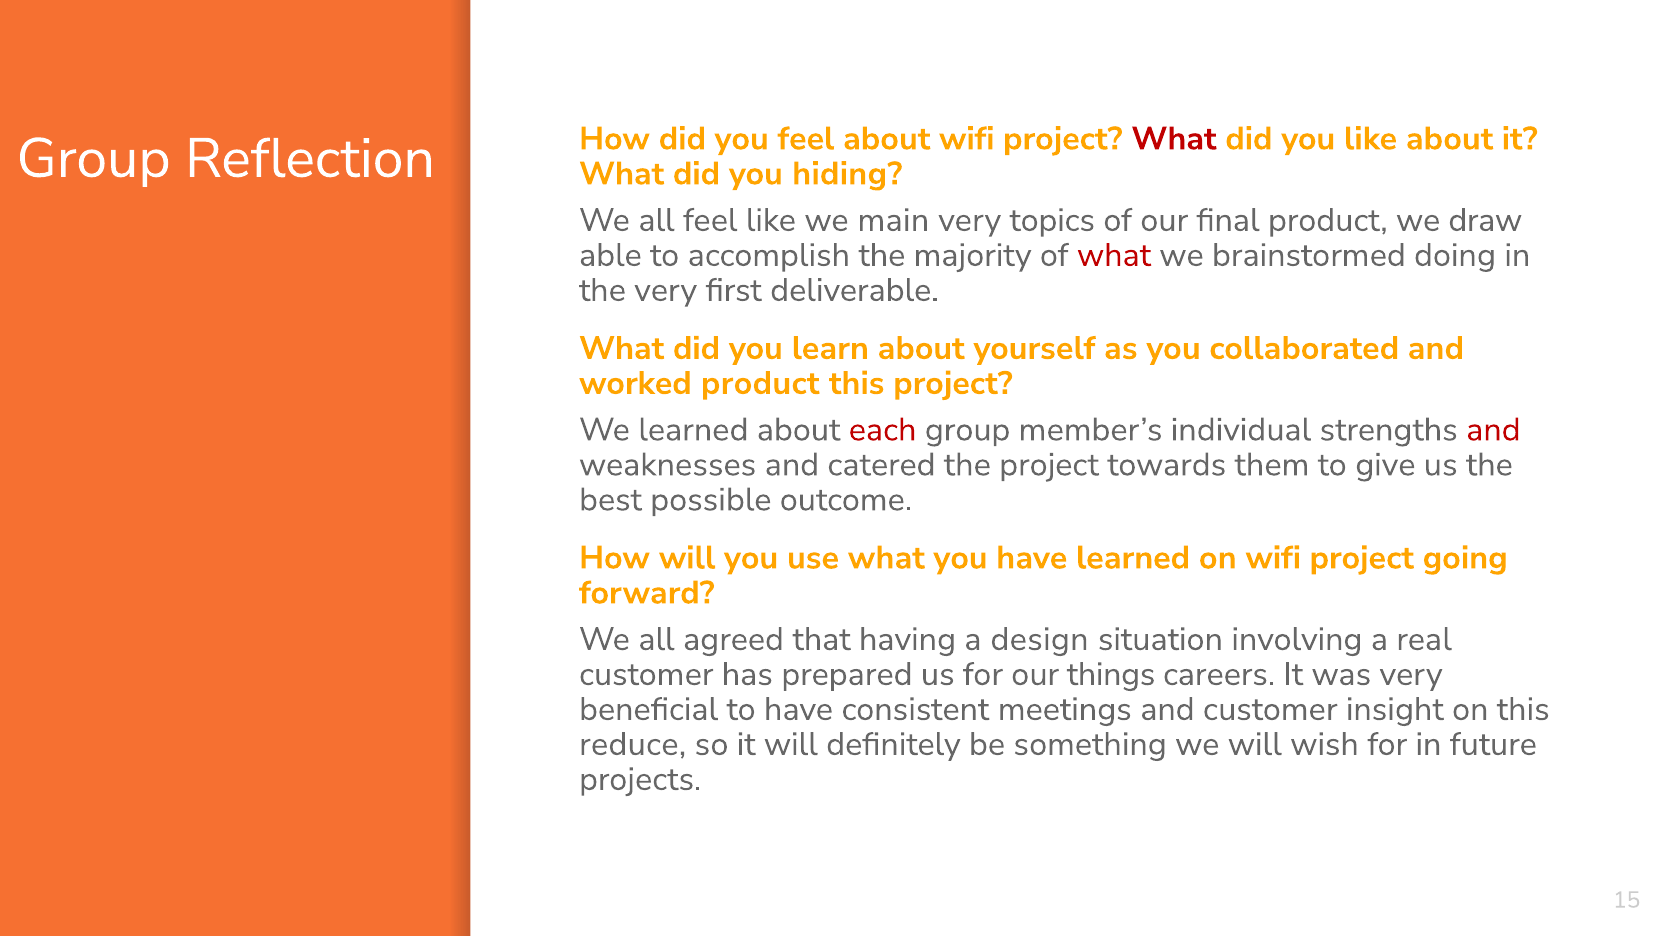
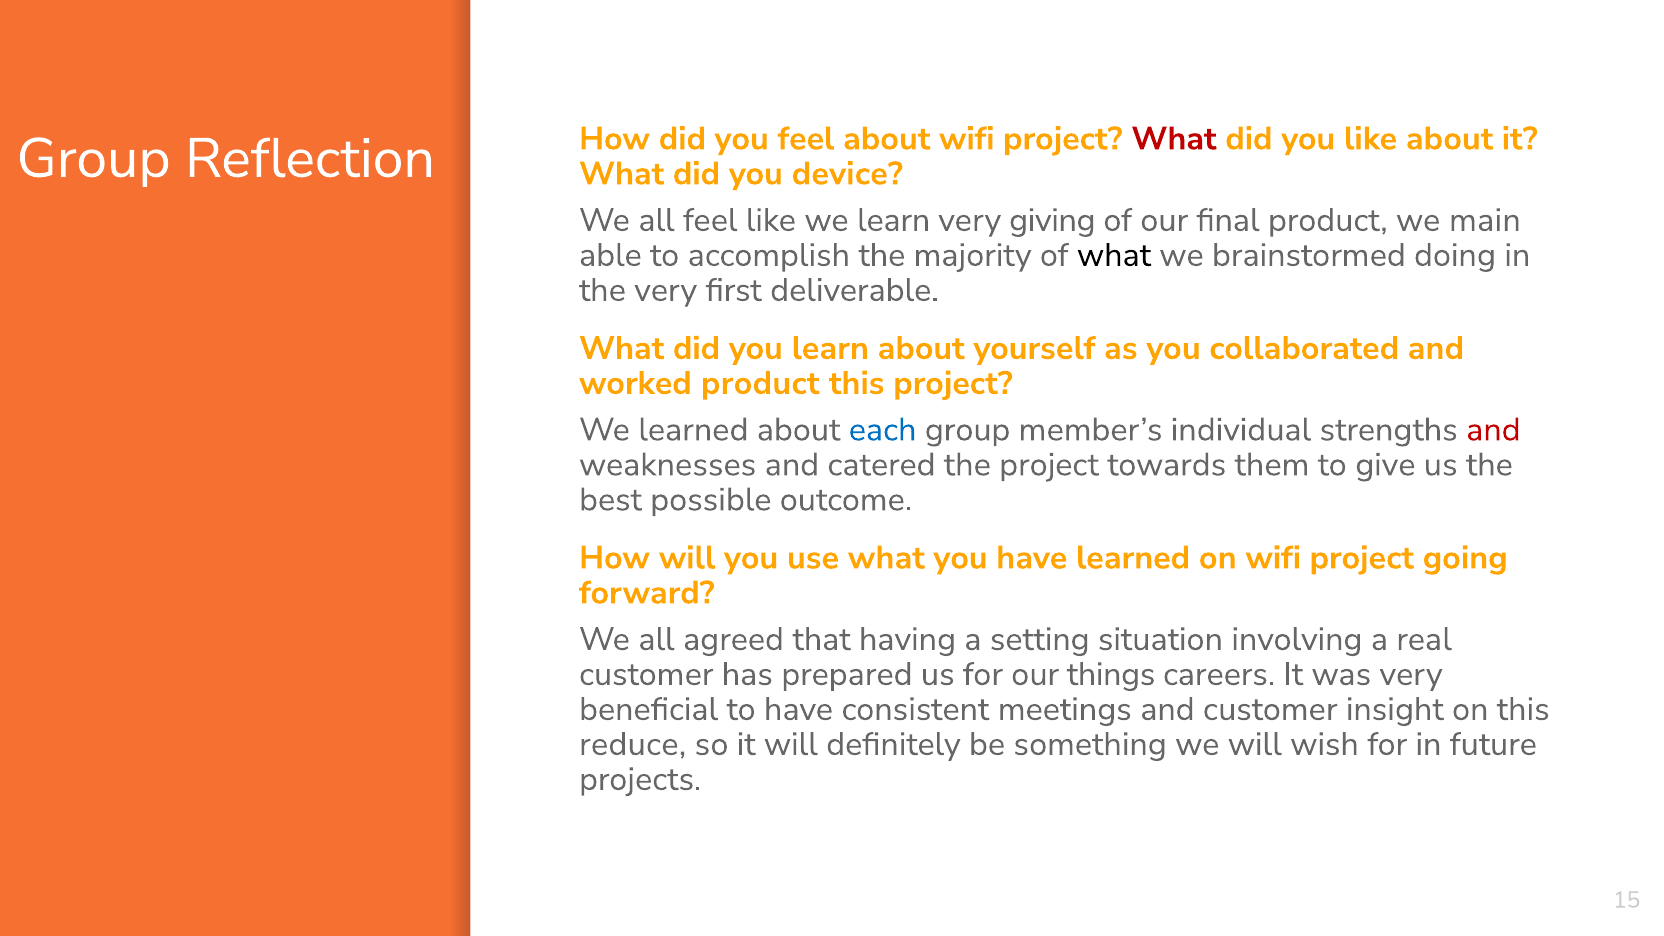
hiding: hiding -> device (847, 174)
we main: main -> learn (894, 220)
topics: topics -> giving (1052, 220)
draw: draw -> main (1485, 220)
what colour: red -> black (1114, 255)
each colour: red -> blue (883, 430)
design: design -> setting (1040, 639)
